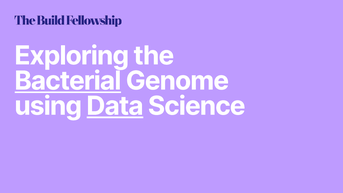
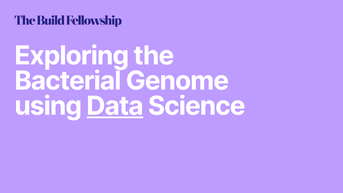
Bacterial underline: present -> none (68, 81)
